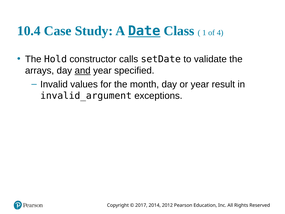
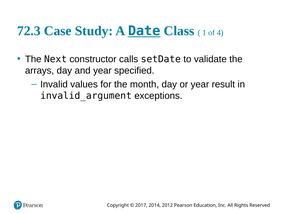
10.4: 10.4 -> 72.3 (29, 31)
Hold: Hold -> Next (55, 59)
and underline: present -> none (83, 70)
